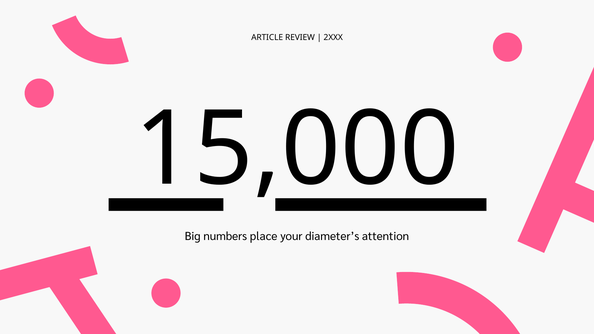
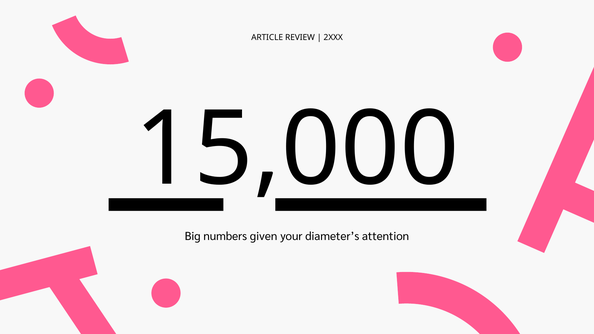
place: place -> given (264, 236)
